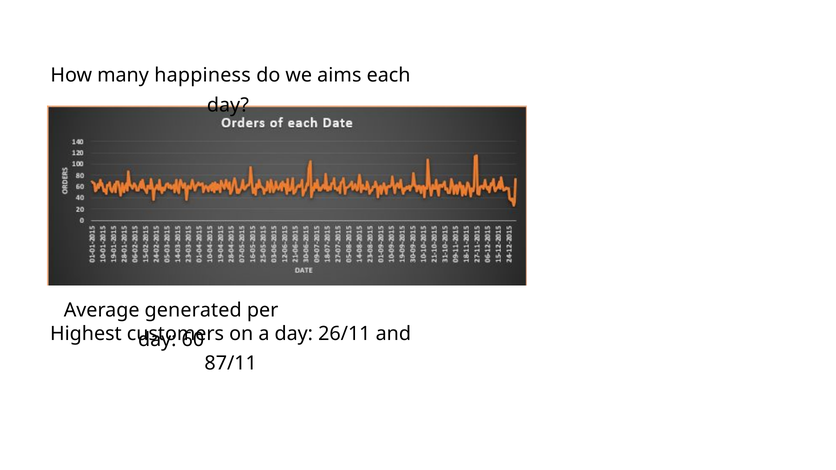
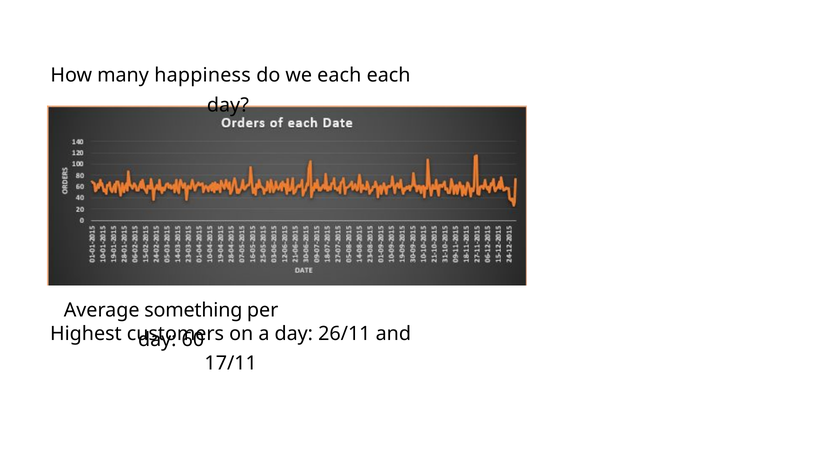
we aims: aims -> each (339, 75)
generated: generated -> something (193, 310)
87/11: 87/11 -> 17/11 (231, 363)
